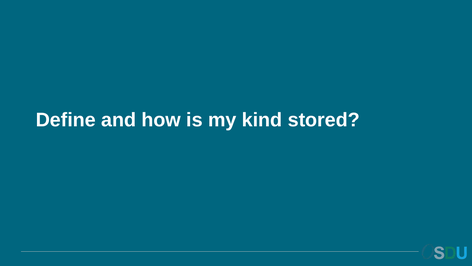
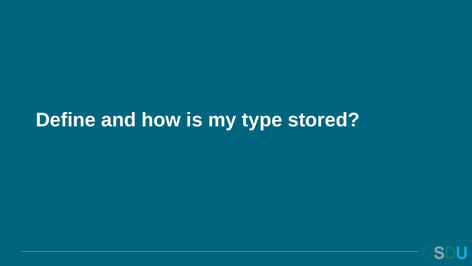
kind: kind -> type (262, 120)
